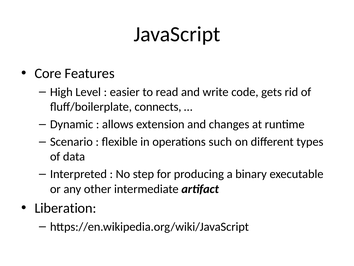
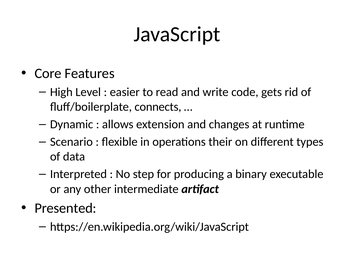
such: such -> their (220, 142)
Liberation: Liberation -> Presented (66, 208)
